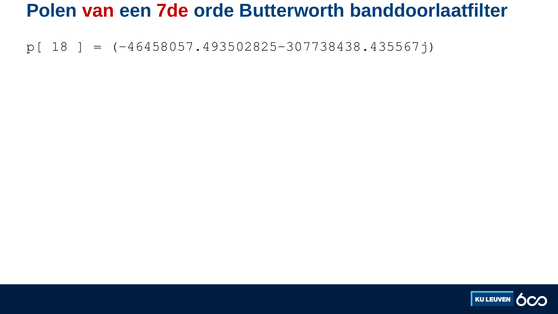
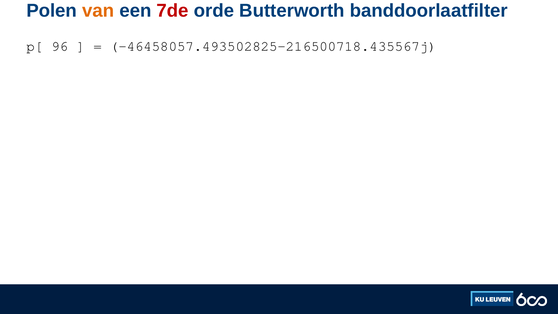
van colour: red -> orange (98, 11)
18: 18 -> 96 (60, 46)
-46458057.493502825-307738438.435567j: -46458057.493502825-307738438.435567j -> -46458057.493502825-216500718.435567j (273, 46)
